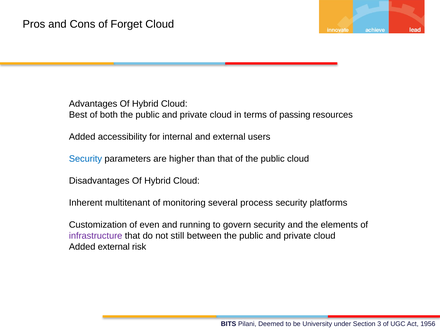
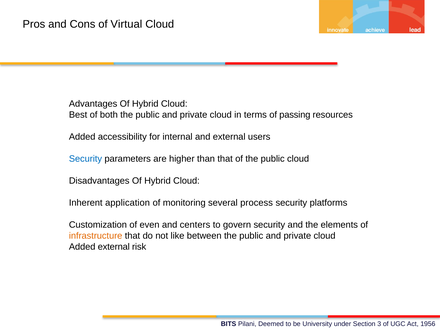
Forget: Forget -> Virtual (126, 24)
multitenant: multitenant -> application (128, 203)
running: running -> centers (195, 225)
infrastructure colour: purple -> orange (96, 236)
still: still -> like (178, 236)
